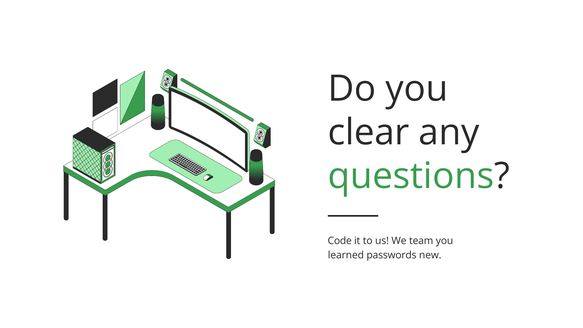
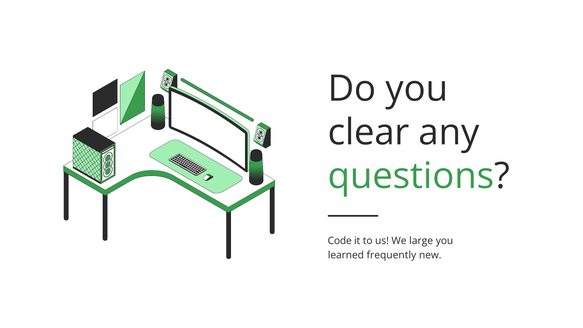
team: team -> large (421, 241)
passwords: passwords -> frequently (391, 255)
